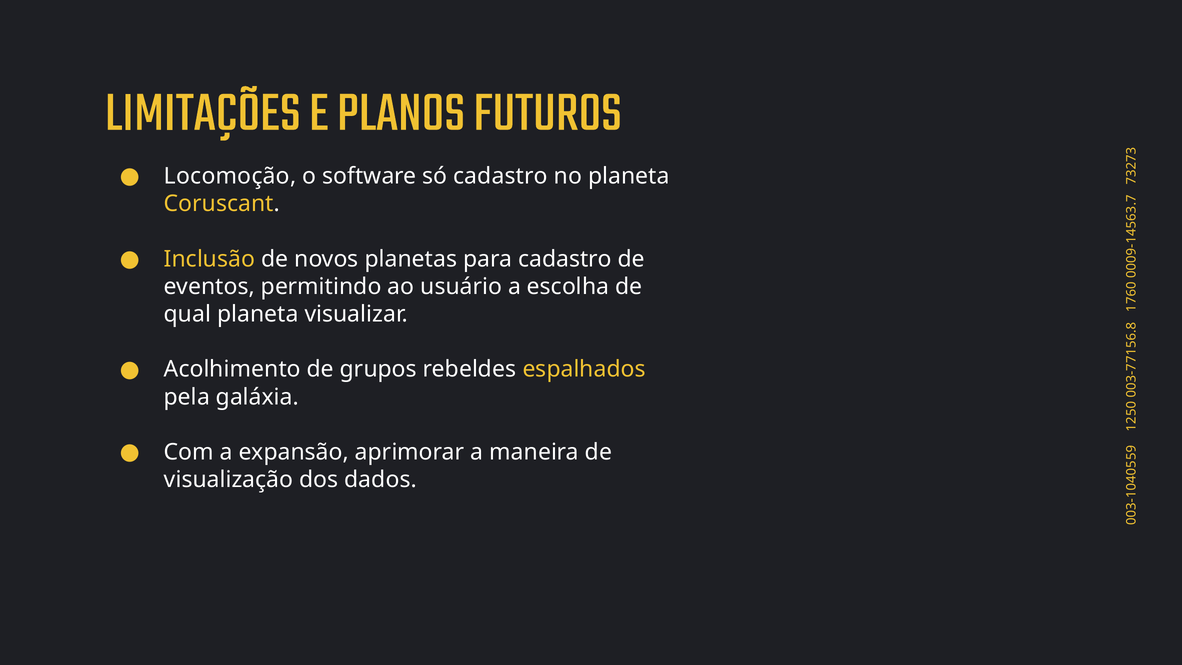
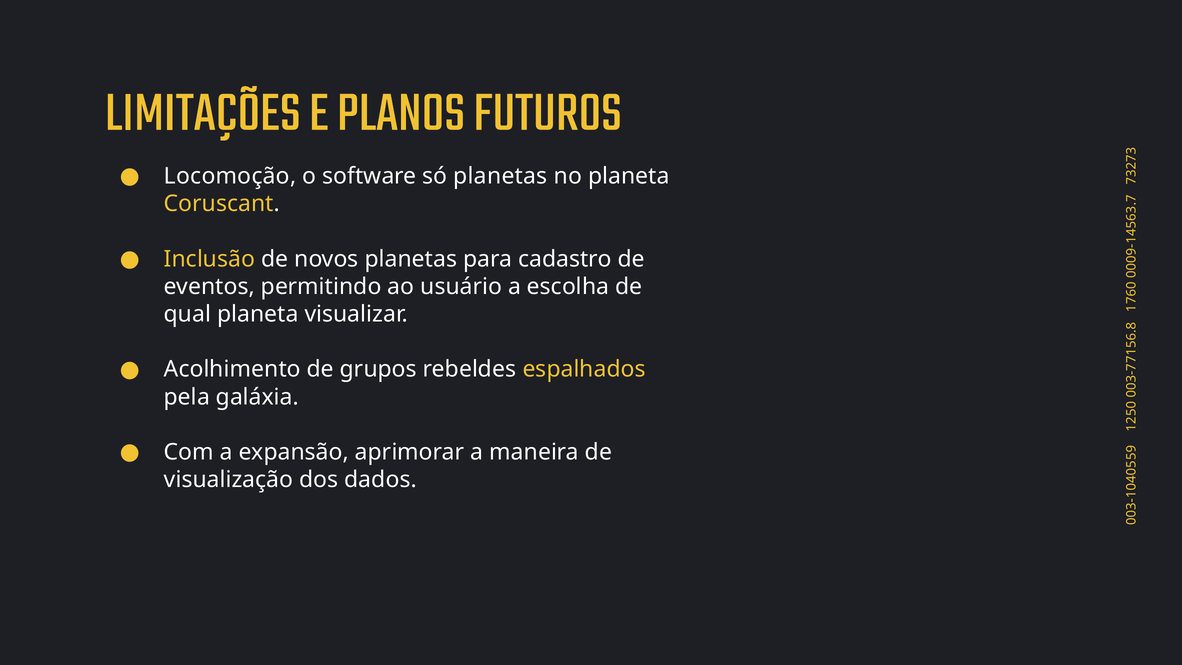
só cadastro: cadastro -> planetas (500, 176)
